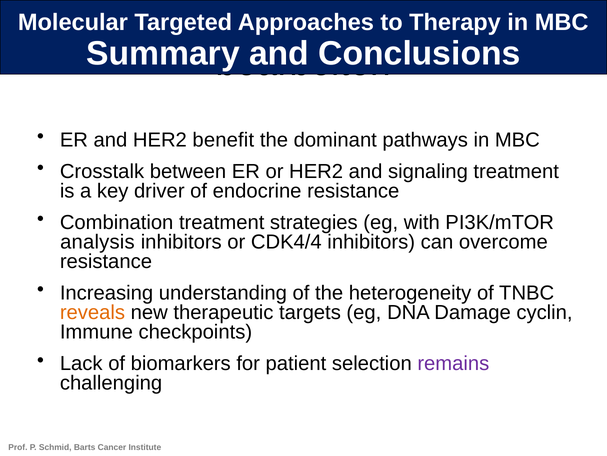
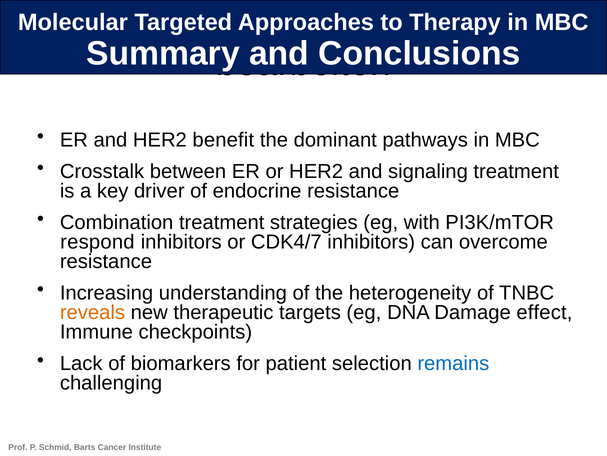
analysis: analysis -> respond (97, 242)
CDK4/4: CDK4/4 -> CDK4/7 (286, 242)
cyclin: cyclin -> effect (544, 312)
remains colour: purple -> blue (453, 363)
